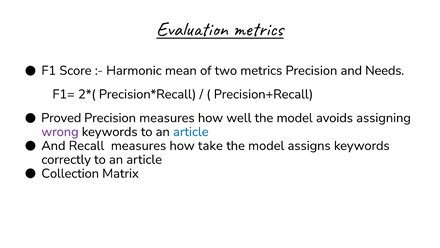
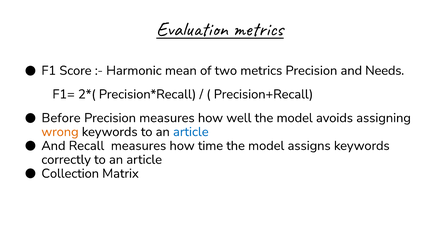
Proved: Proved -> Before (61, 118)
wrong colour: purple -> orange (60, 132)
take: take -> time (210, 145)
